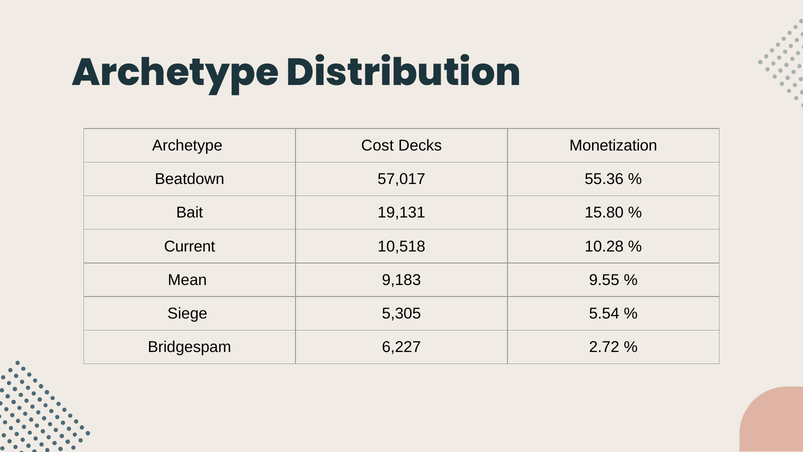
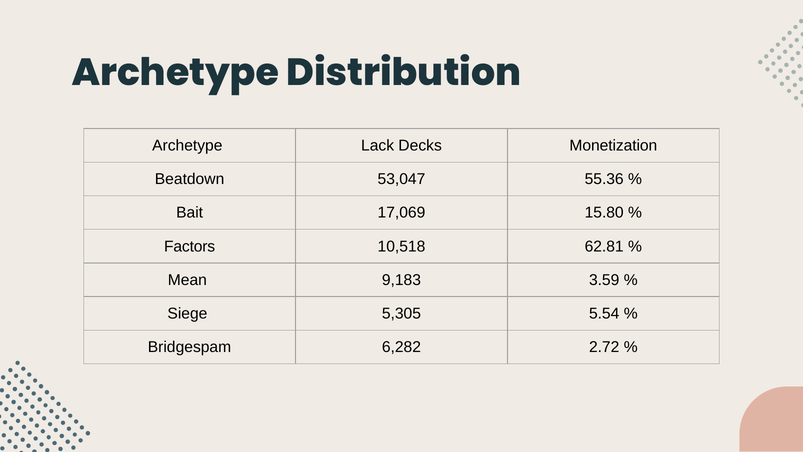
Cost: Cost -> Lack (378, 146)
57,017: 57,017 -> 53,047 (401, 179)
19,131: 19,131 -> 17,069 (401, 213)
Current: Current -> Factors (190, 246)
10.28: 10.28 -> 62.81 (604, 246)
9.55: 9.55 -> 3.59 (604, 280)
6,227: 6,227 -> 6,282 (401, 347)
